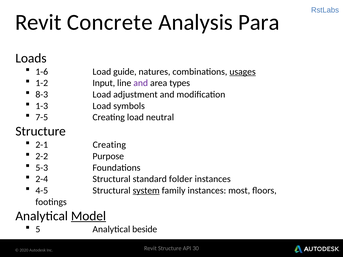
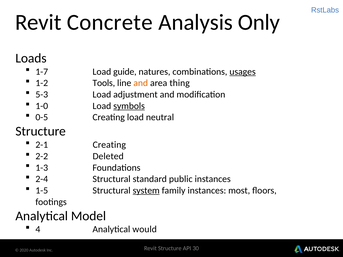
Para: Para -> Only (259, 22)
1-6: 1-6 -> 1-7 (42, 72)
Input: Input -> Tools (104, 83)
and colour: purple -> orange (141, 83)
types: types -> thing (180, 83)
8-3: 8-3 -> 5-3 (42, 95)
1-3: 1-3 -> 1-0 (42, 106)
symbols underline: none -> present (129, 106)
7-5: 7-5 -> 0-5 (42, 117)
Purpose: Purpose -> Deleted (108, 156)
5-3: 5-3 -> 1-3 (42, 168)
folder: folder -> public (181, 179)
4-5: 4-5 -> 1-5 (42, 191)
Model underline: present -> none (88, 216)
5: 5 -> 4 (38, 230)
beside: beside -> would (145, 230)
